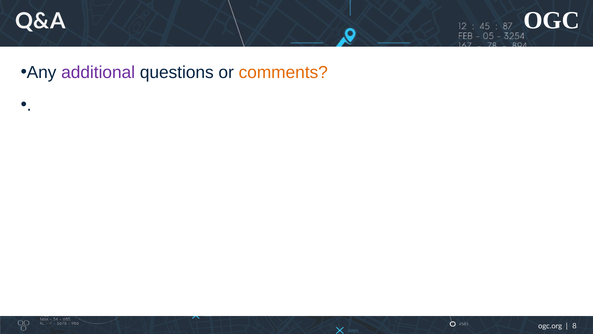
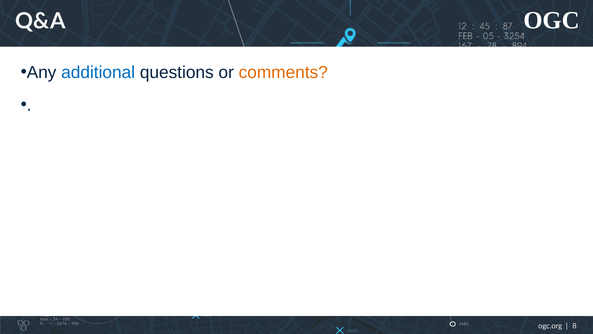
additional colour: purple -> blue (98, 72)
